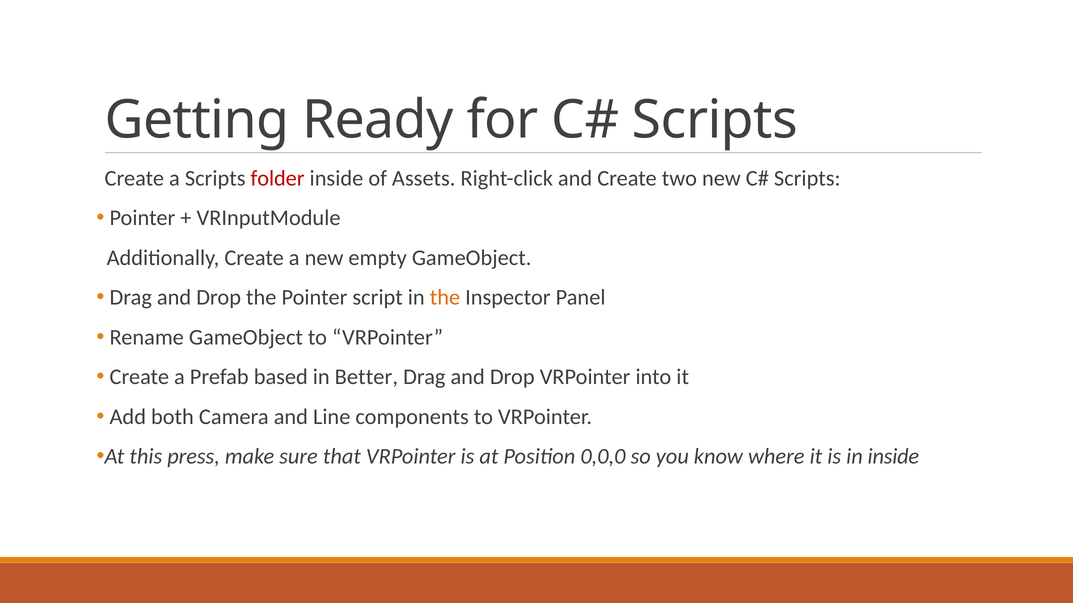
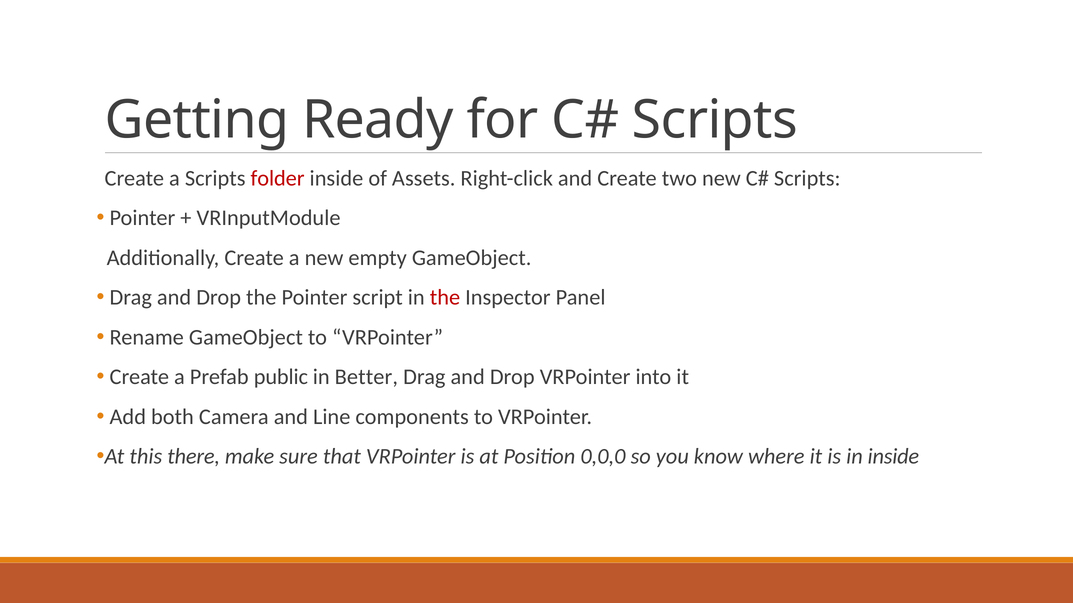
the colour: orange -> red (445, 298)
based: based -> public (281, 377)
press: press -> there (194, 457)
